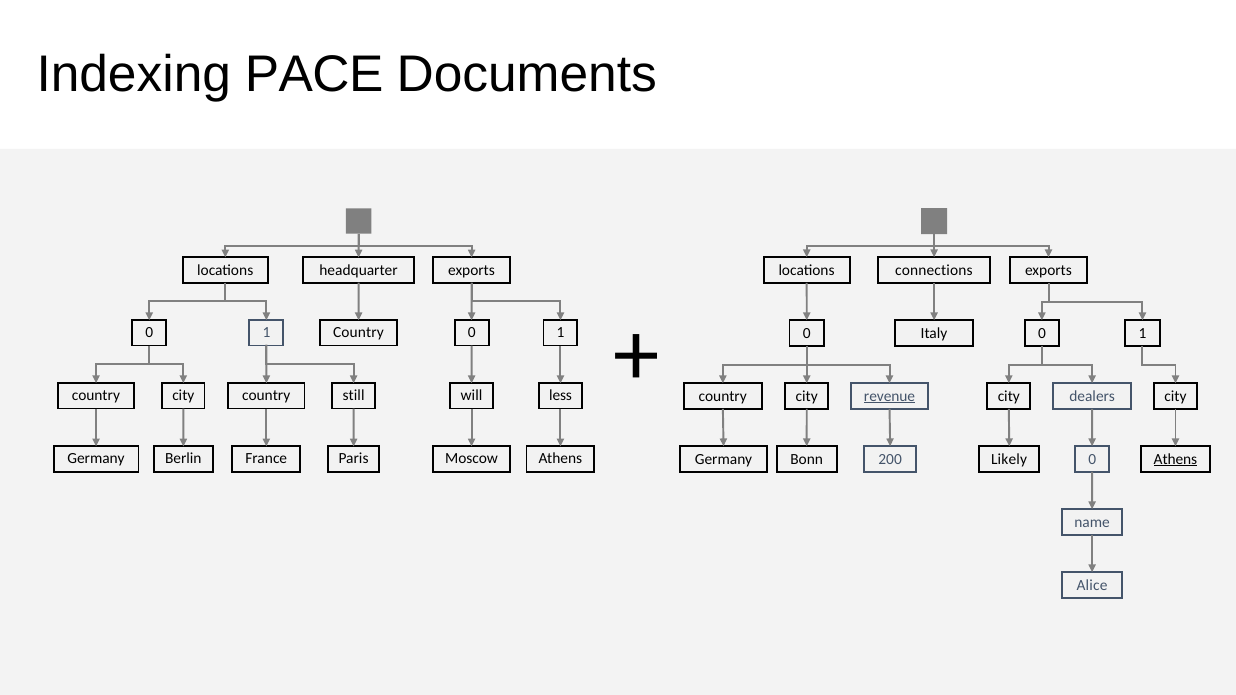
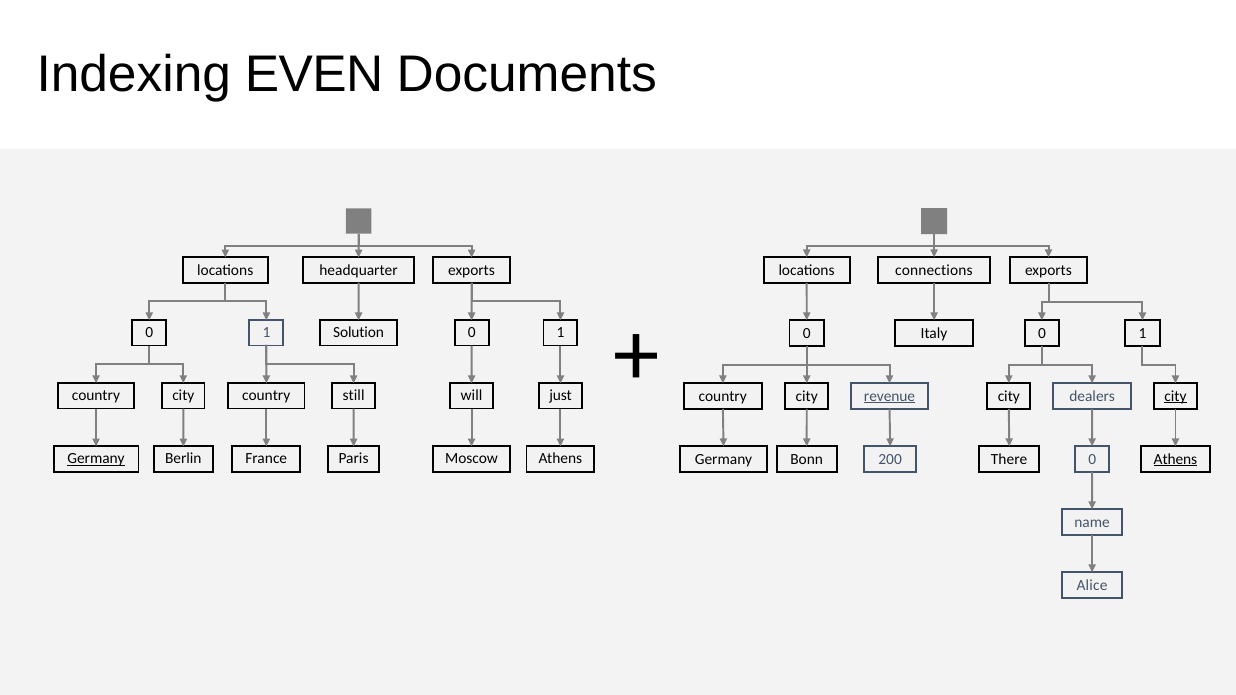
PACE: PACE -> EVEN (314, 75)
Country: Country -> Solution (359, 333)
less: less -> just (561, 396)
city underline: none -> present (1175, 396)
Germany underline: none -> present (96, 459)
Likely: Likely -> There (1009, 459)
